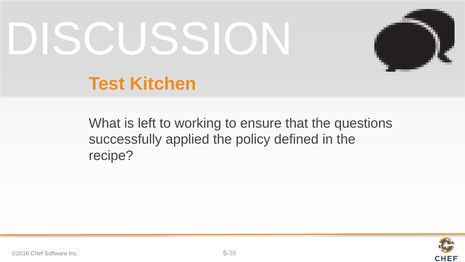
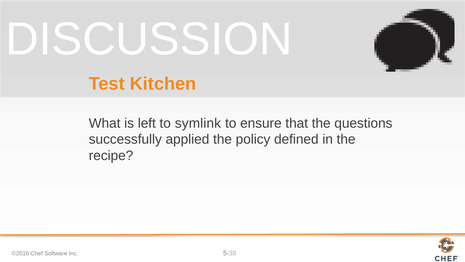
working: working -> symlink (198, 123)
